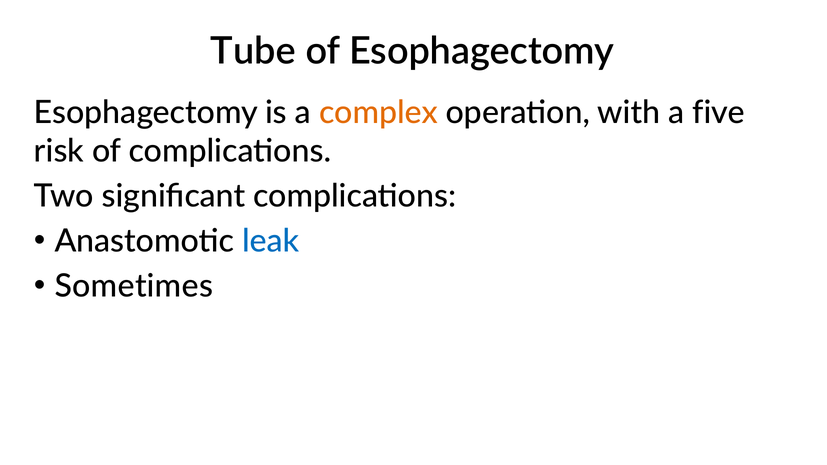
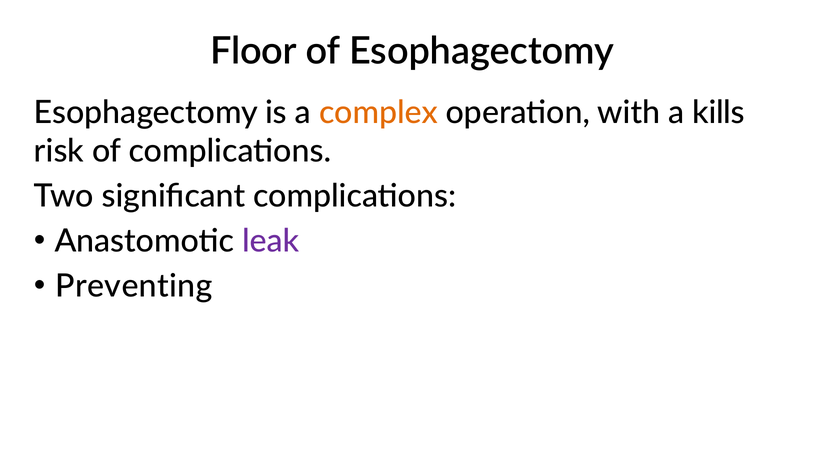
Tube: Tube -> Floor (253, 51)
five: five -> kills (719, 113)
leak colour: blue -> purple (271, 241)
Sometimes: Sometimes -> Preventing (134, 286)
